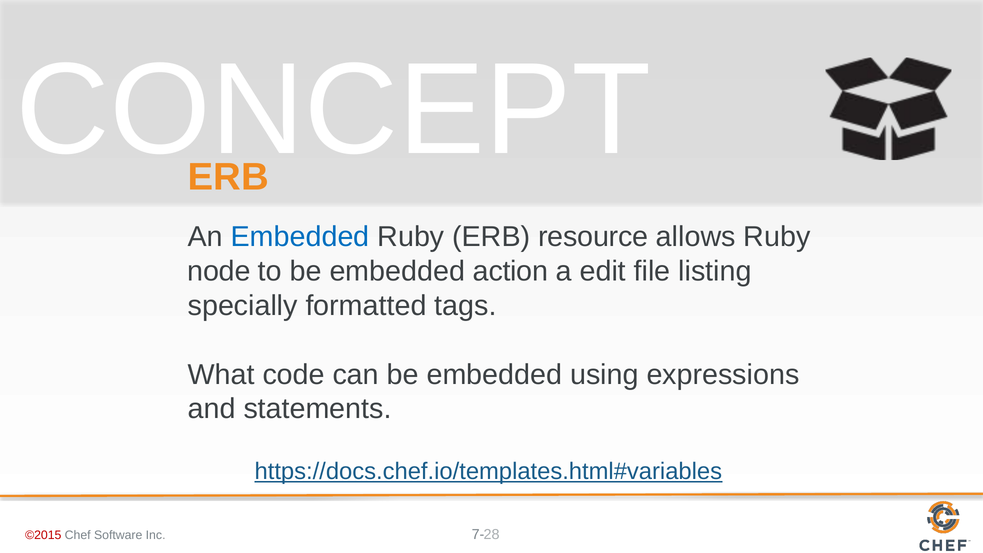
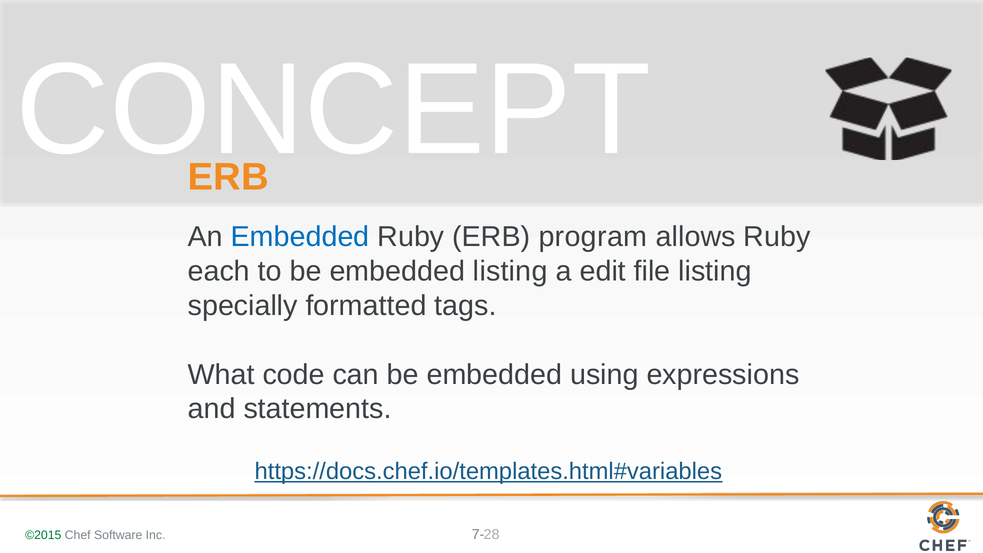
resource: resource -> program (593, 237)
node: node -> each (219, 271)
embedded action: action -> listing (510, 271)
©2015 colour: red -> green (43, 535)
